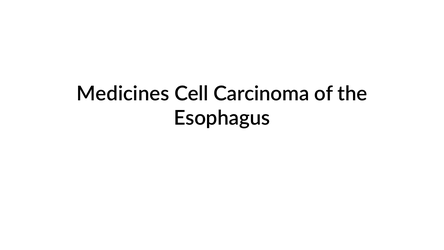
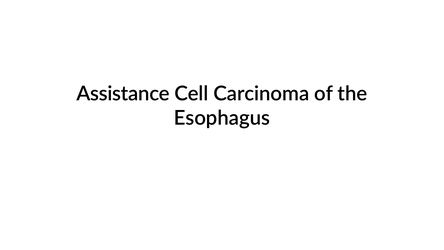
Medicines: Medicines -> Assistance (123, 94)
